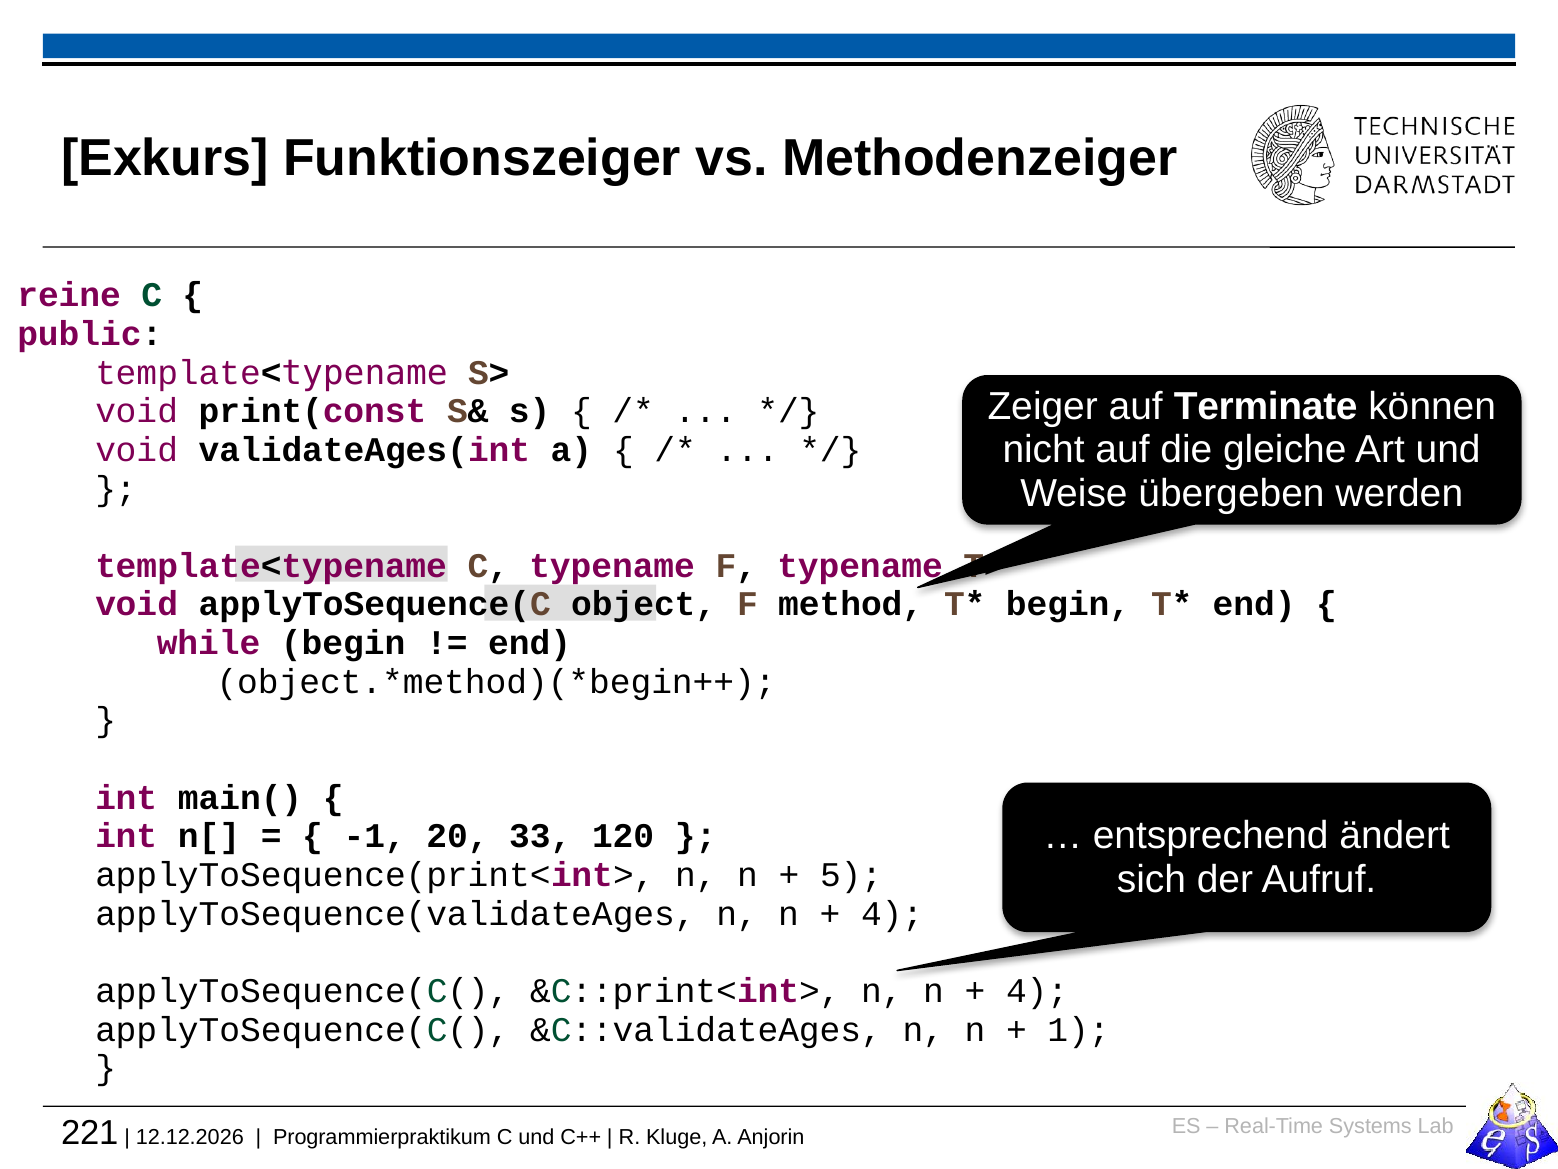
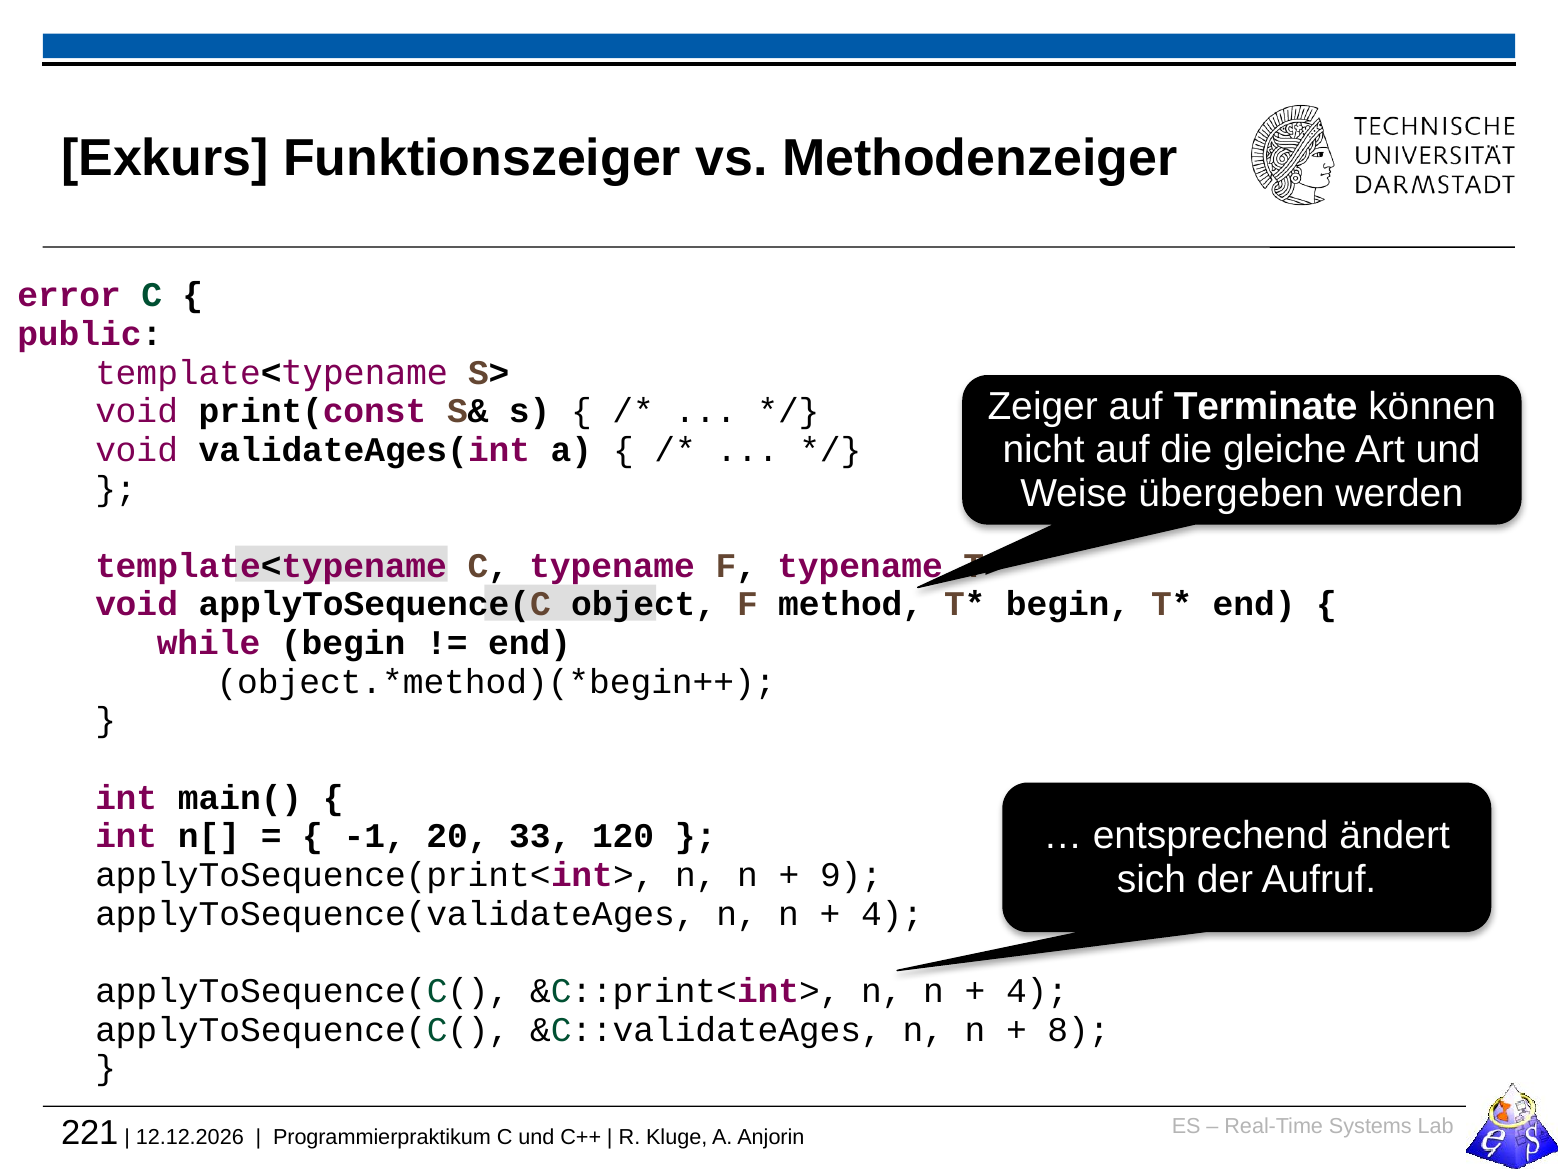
reine: reine -> error (69, 295)
5: 5 -> 9 (851, 875)
1: 1 -> 8 (1079, 1029)
